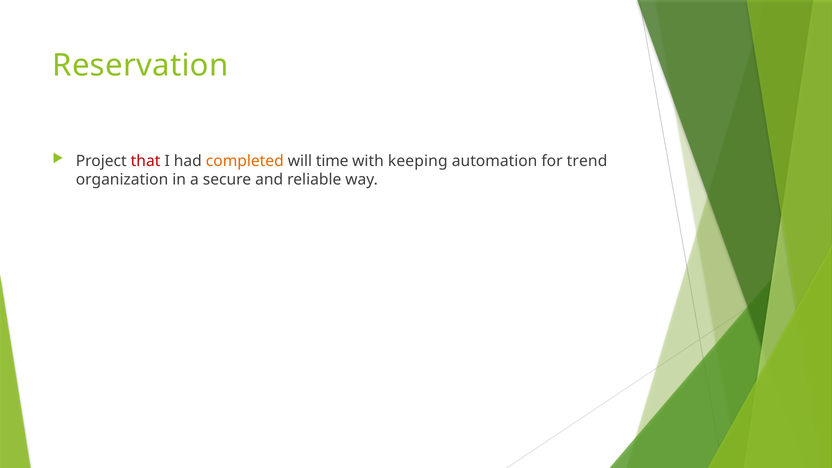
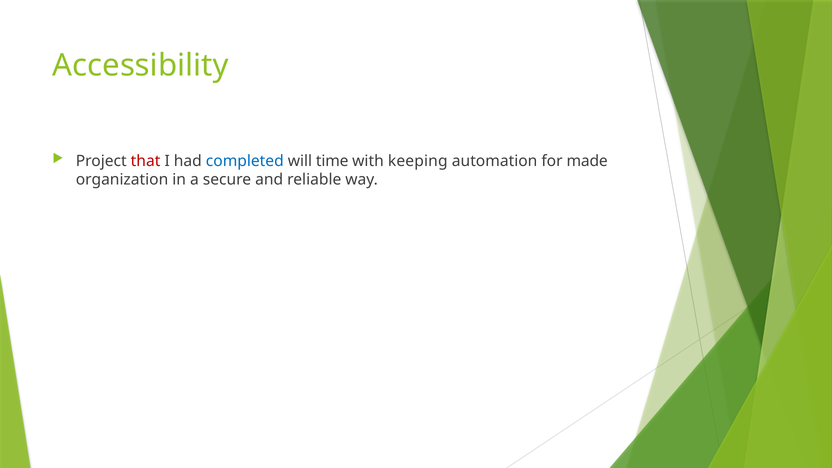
Reservation: Reservation -> Accessibility (141, 66)
completed colour: orange -> blue (245, 161)
trend: trend -> made (587, 161)
